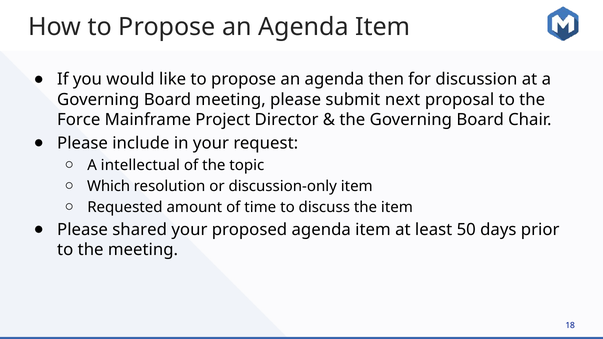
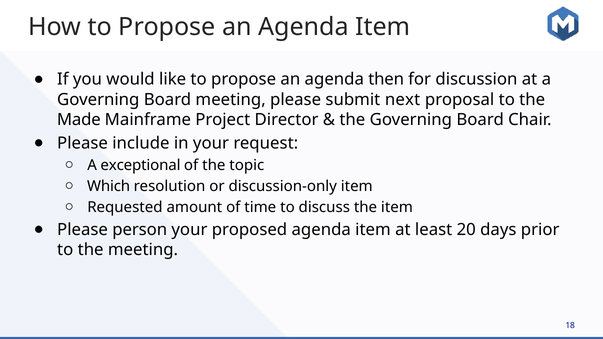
Force: Force -> Made (79, 120)
intellectual: intellectual -> exceptional (141, 165)
shared: shared -> person (140, 230)
50: 50 -> 20 (466, 230)
